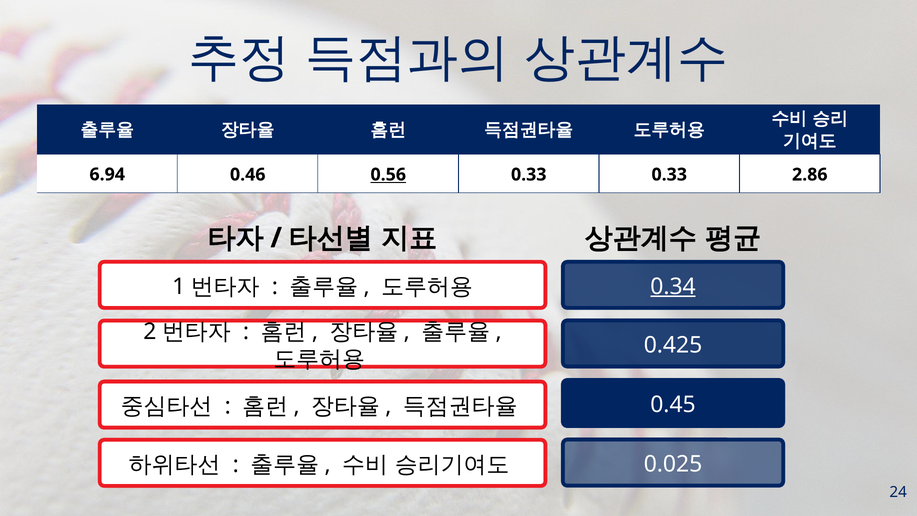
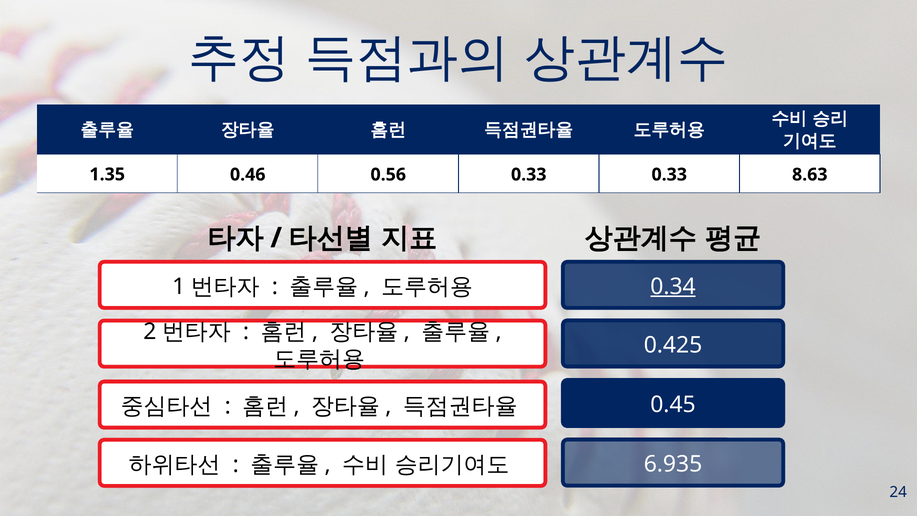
6.94: 6.94 -> 1.35 (107, 174)
0.56 underline: present -> none (388, 175)
2.86: 2.86 -> 8.63 (810, 175)
0.025: 0.025 -> 6.935 (673, 464)
